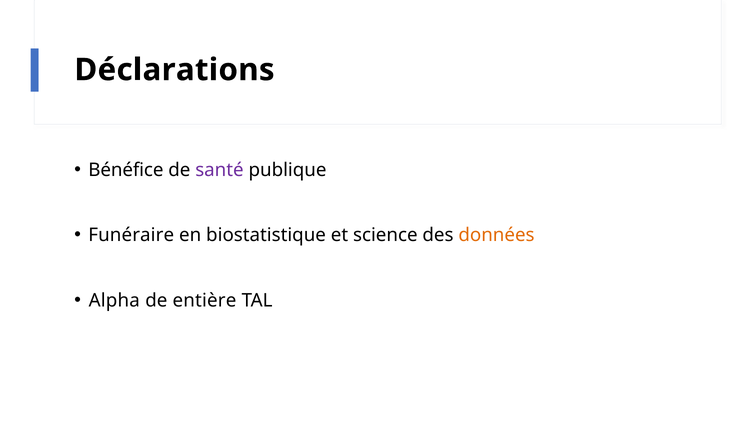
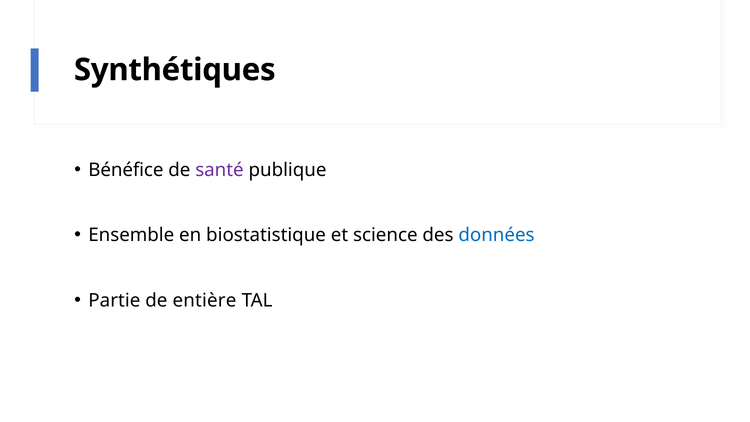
Déclarations: Déclarations -> Synthétiques (175, 70)
Funéraire: Funéraire -> Ensemble (131, 235)
données colour: orange -> blue (496, 235)
Alpha: Alpha -> Partie (114, 300)
